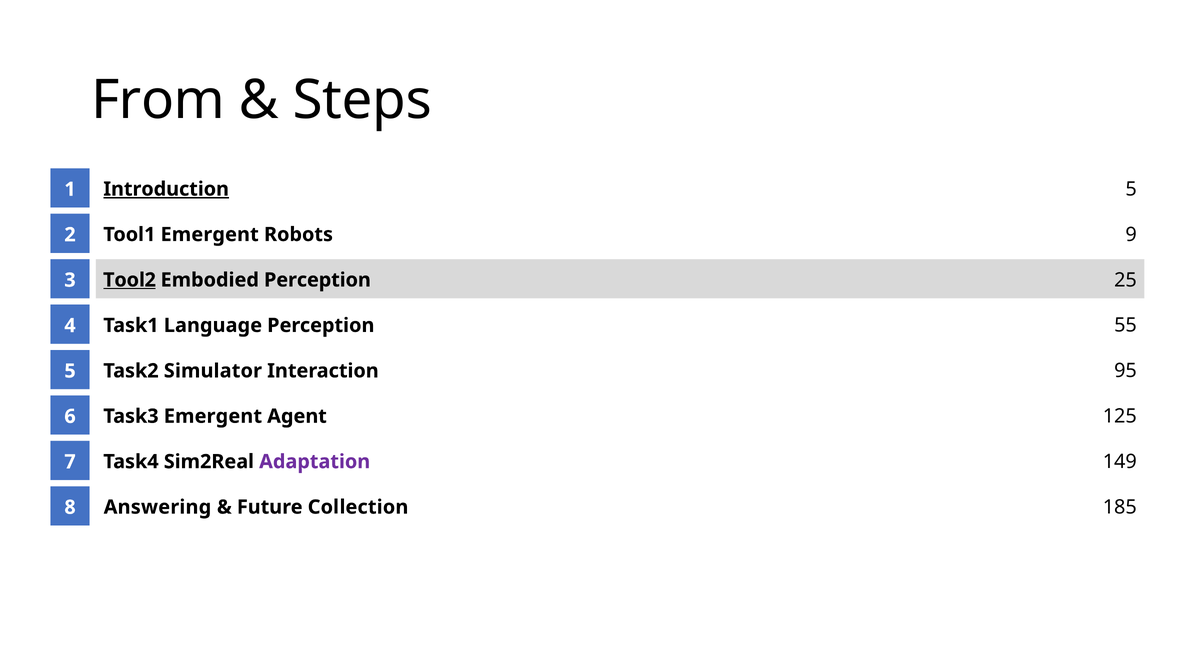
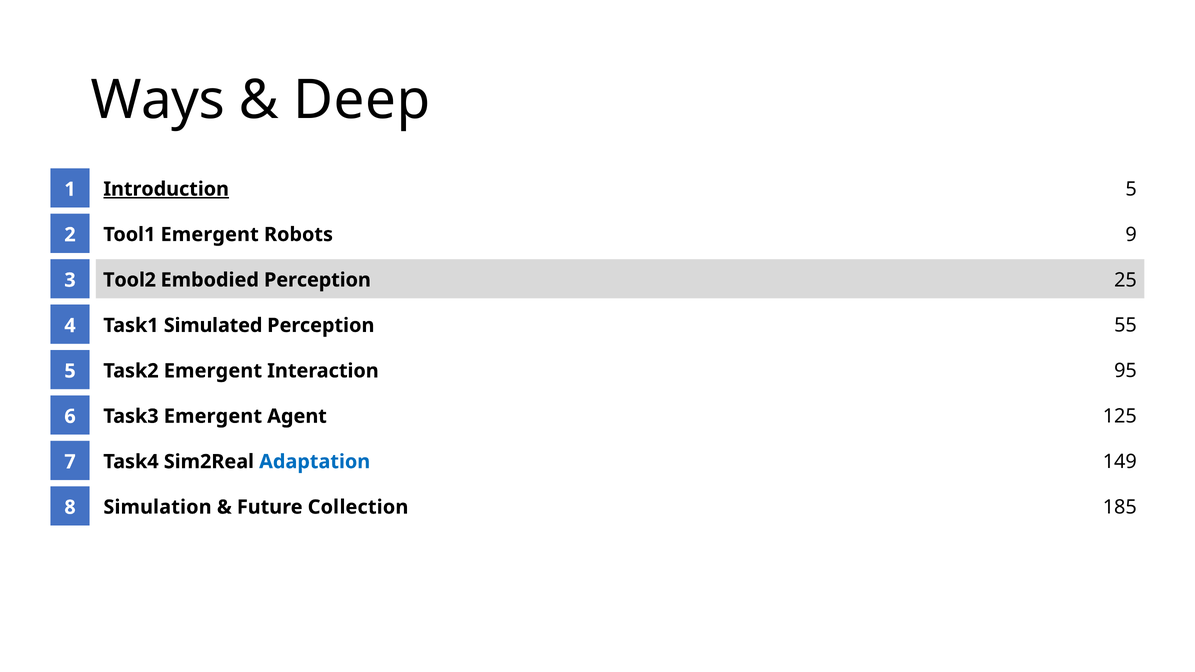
From: From -> Ways (158, 100)
Steps: Steps -> Deep (362, 100)
Tool2 underline: present -> none (130, 280)
Language: Language -> Simulated (213, 326)
Task2 Simulator: Simulator -> Emergent (213, 371)
Adaptation colour: purple -> blue (315, 462)
Answering: Answering -> Simulation (157, 507)
